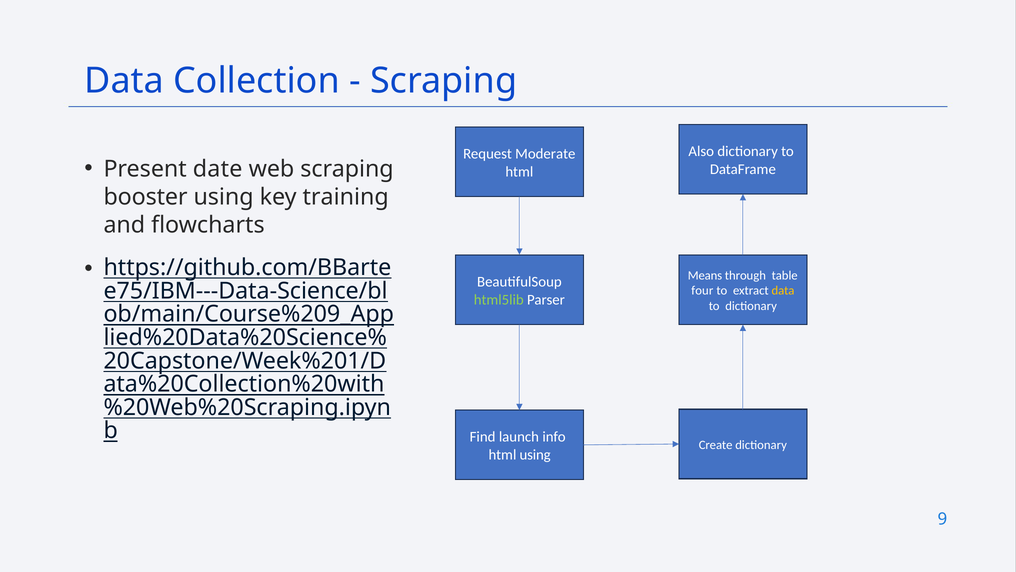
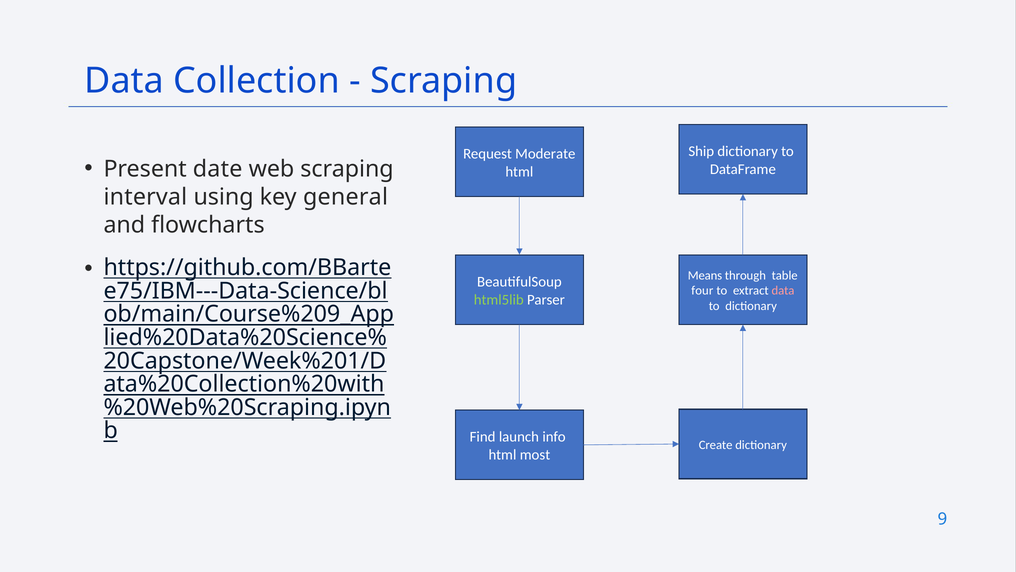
Also: Also -> Ship (701, 151)
booster: booster -> interval (145, 197)
training: training -> general (346, 197)
data colour: yellow -> pink (783, 290)
html using: using -> most (535, 454)
